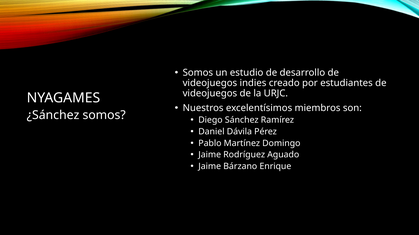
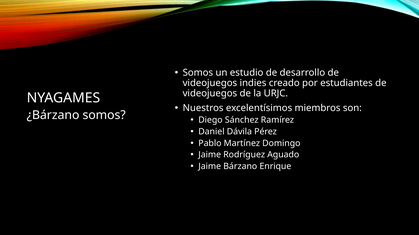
¿Sánchez: ¿Sánchez -> ¿Bárzano (53, 115)
